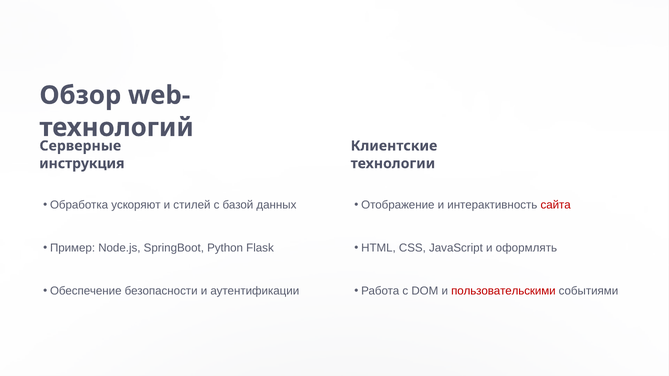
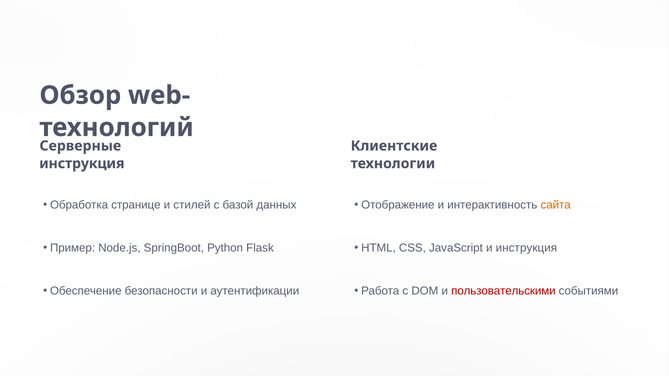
ускоряют: ускоряют -> странице (136, 205)
сайта colour: red -> orange (556, 205)
и оформлять: оформлять -> инструкция (526, 248)
